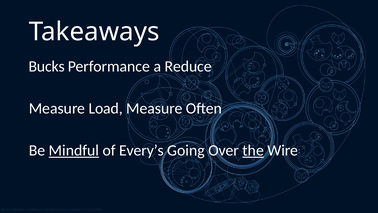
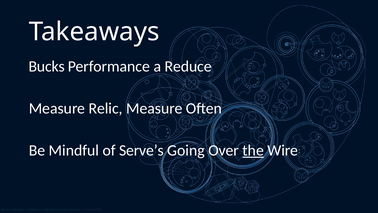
Load: Load -> Relic (106, 108)
Mindful underline: present -> none (74, 150)
Every’s: Every’s -> Serve’s (141, 150)
